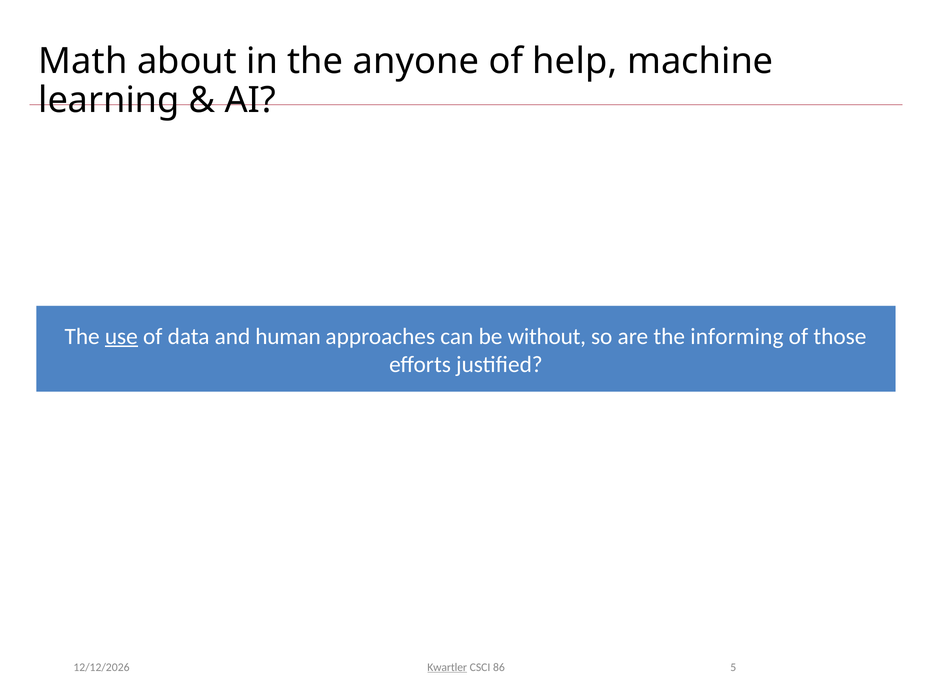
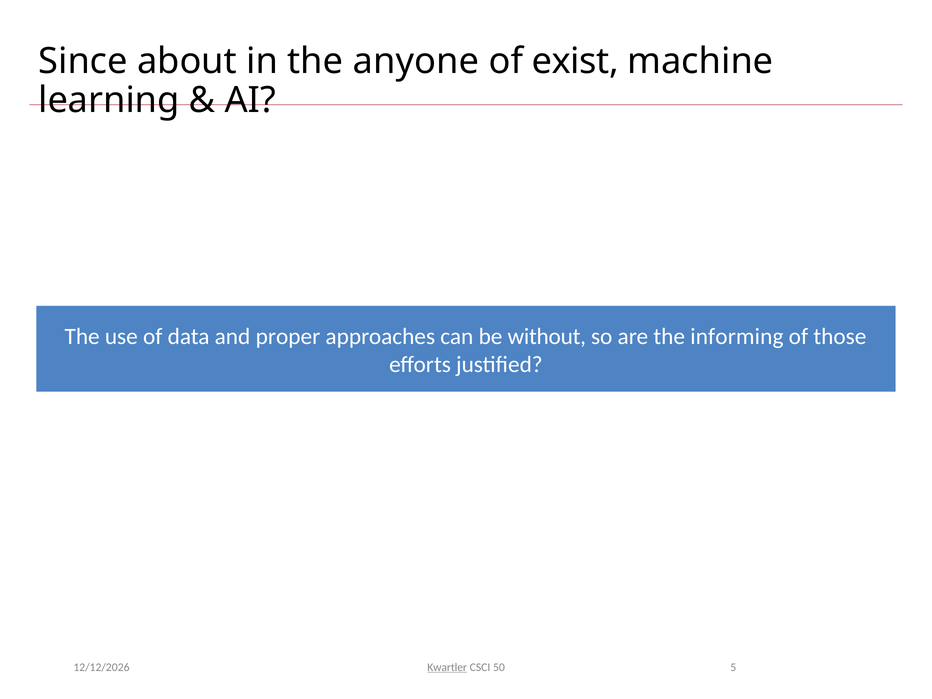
Math: Math -> Since (83, 61)
help: help -> exist (575, 61)
use underline: present -> none (121, 336)
human: human -> proper (288, 336)
86: 86 -> 50 (499, 667)
